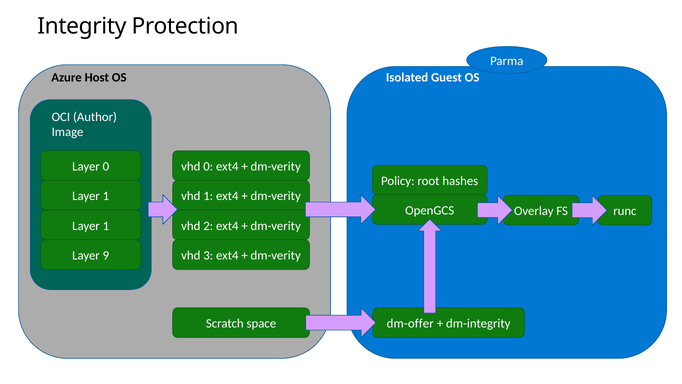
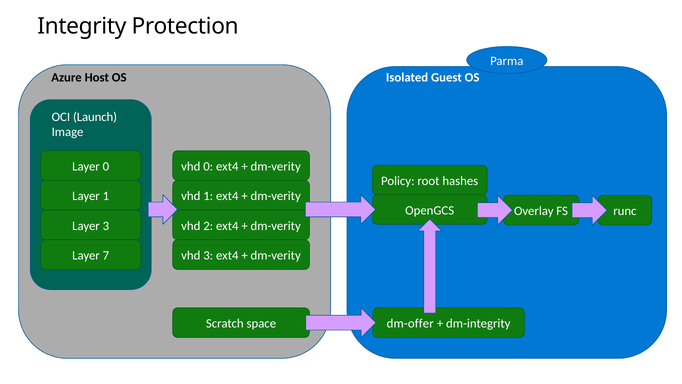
Author: Author -> Launch (95, 117)
1: 1 -> 3 (106, 226)
9: 9 -> 7 (106, 255)
